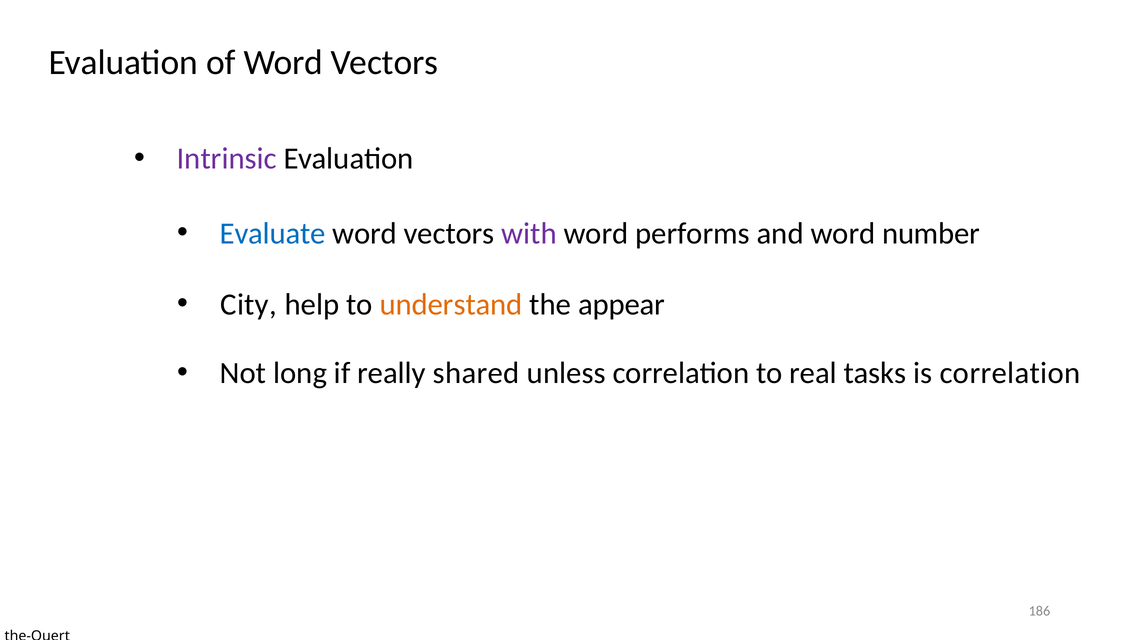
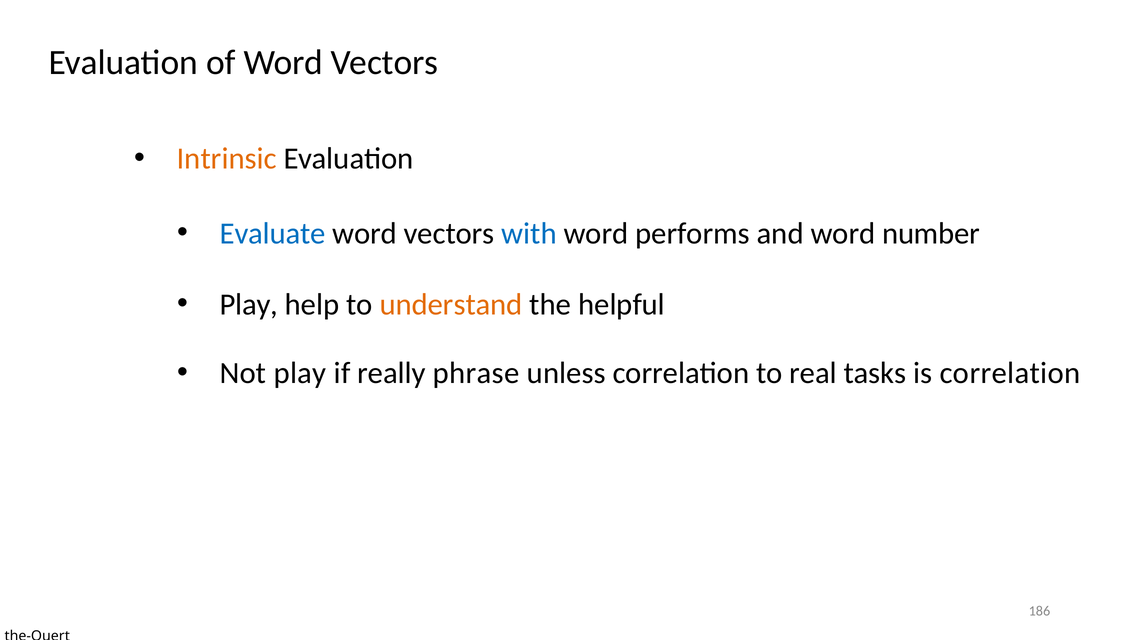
Intrinsic colour: purple -> orange (227, 159)
with colour: purple -> blue (529, 233)
City: City -> Play (249, 304)
appear: appear -> helpful (622, 304)
Not long: long -> play (300, 373)
shared: shared -> phrase (476, 373)
